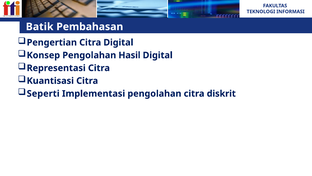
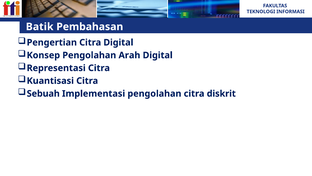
Hasil: Hasil -> Arah (129, 55)
Seperti: Seperti -> Sebuah (43, 93)
